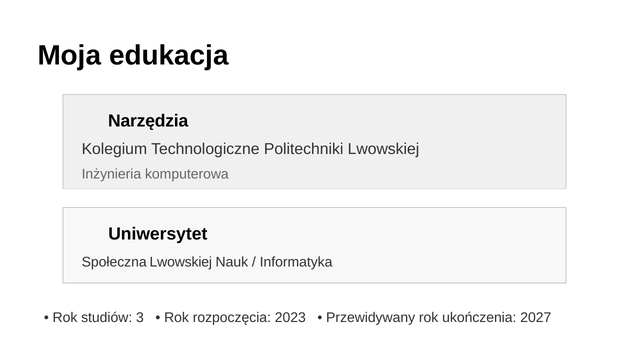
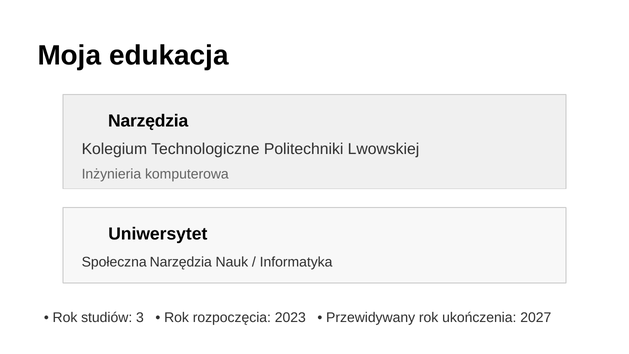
Społeczna Lwowskiej: Lwowskiej -> Narzędzia (181, 262)
